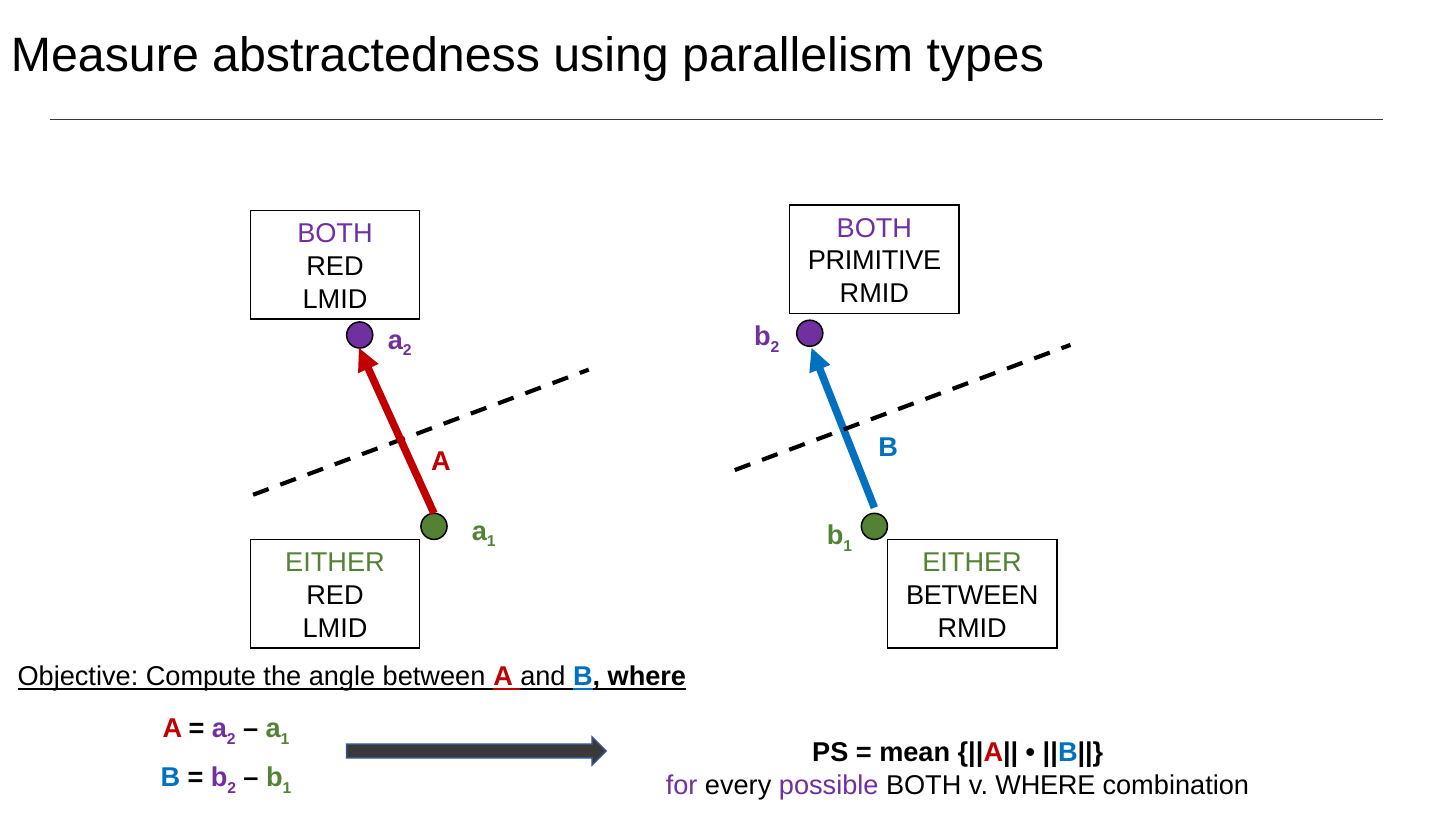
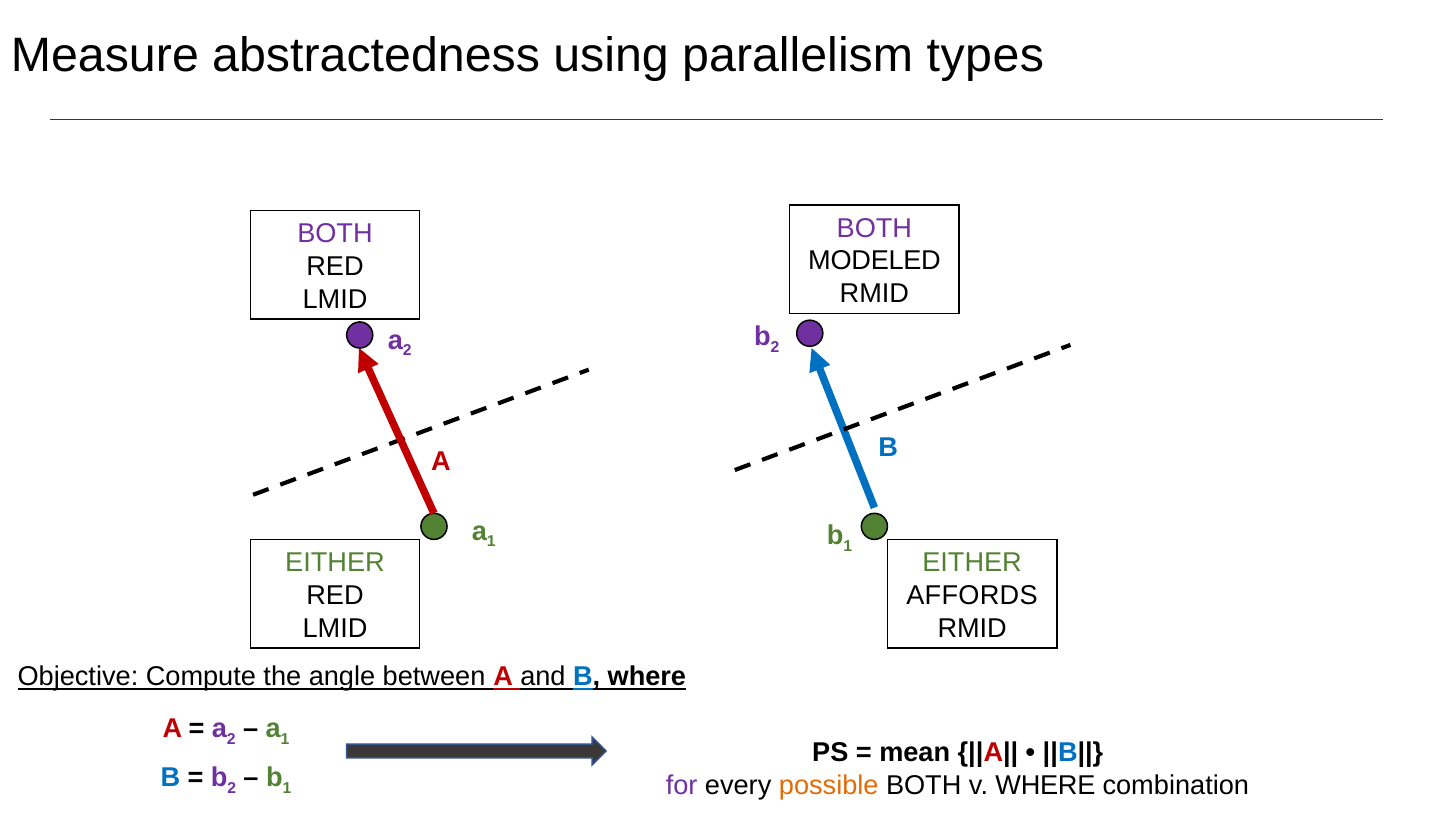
PRIMITIVE: PRIMITIVE -> MODELED (875, 261)
BETWEEN: BETWEEN -> AFFORDS (972, 596)
possible colour: purple -> orange (829, 785)
